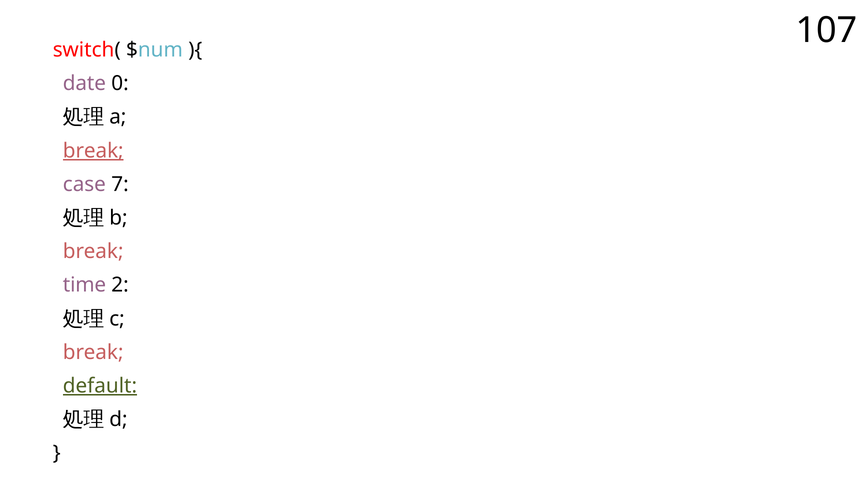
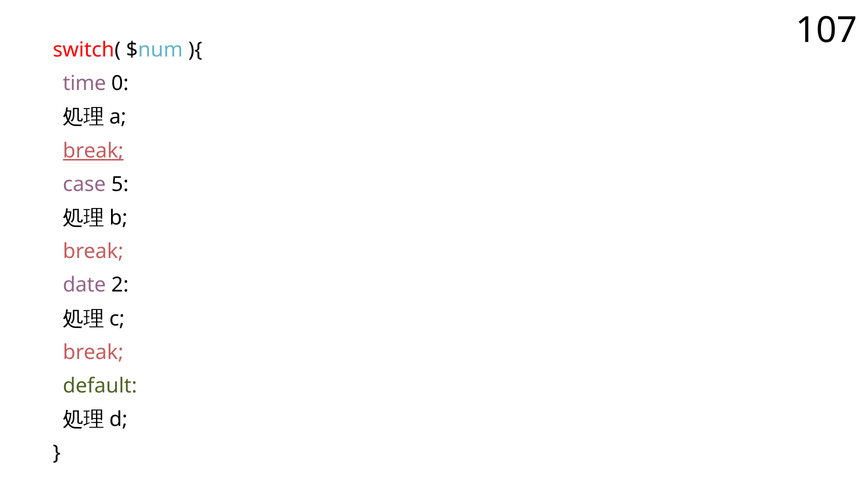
date: date -> time (84, 84)
7: 7 -> 5 (120, 184)
time: time -> date (84, 285)
default underline: present -> none (100, 386)
